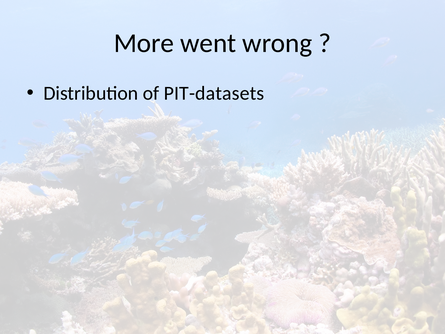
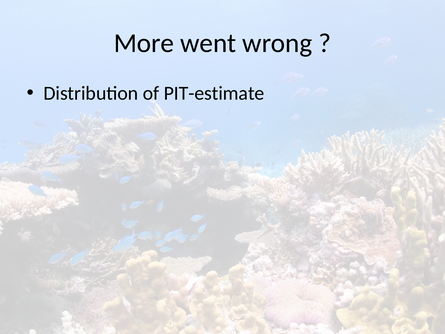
PIT-datasets: PIT-datasets -> PIT-estimate (214, 93)
